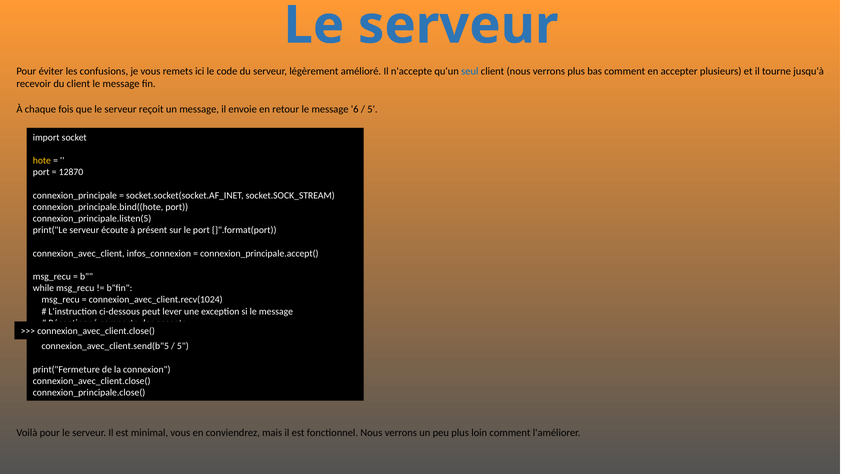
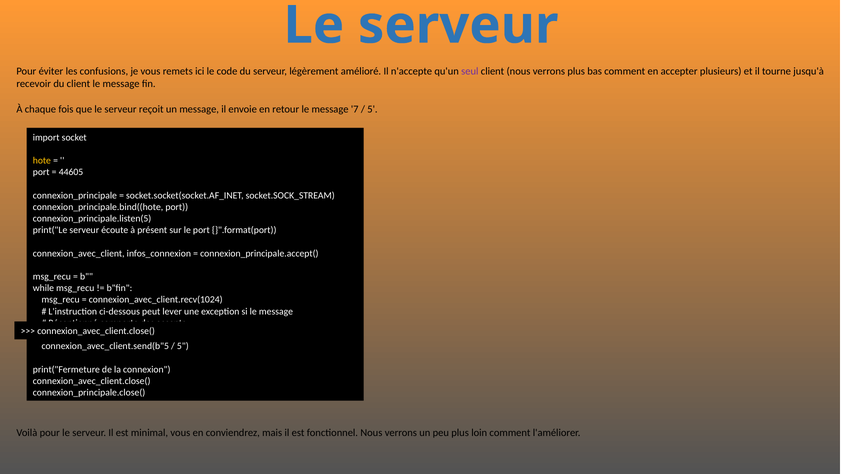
seul colour: blue -> purple (470, 71)
6: 6 -> 7 (355, 109)
12870: 12870 -> 44605 (71, 172)
